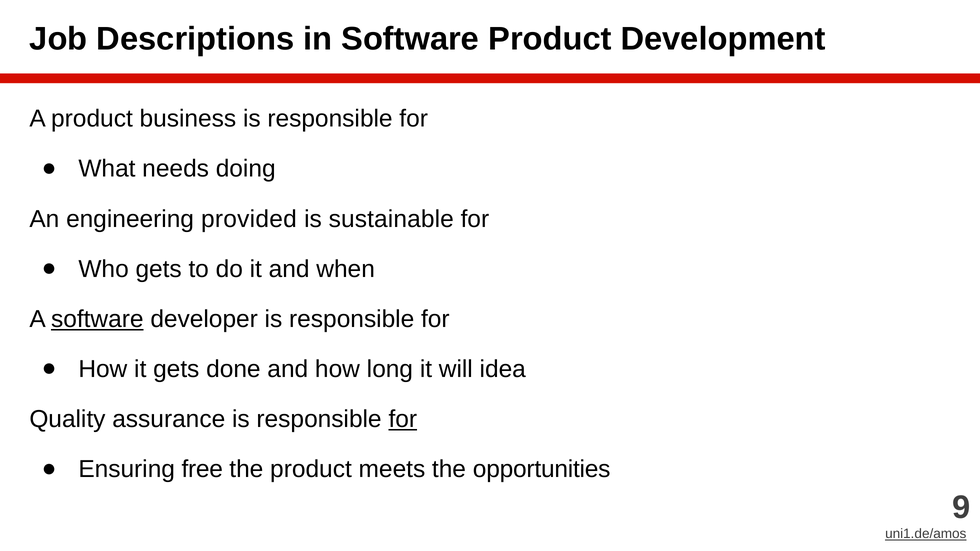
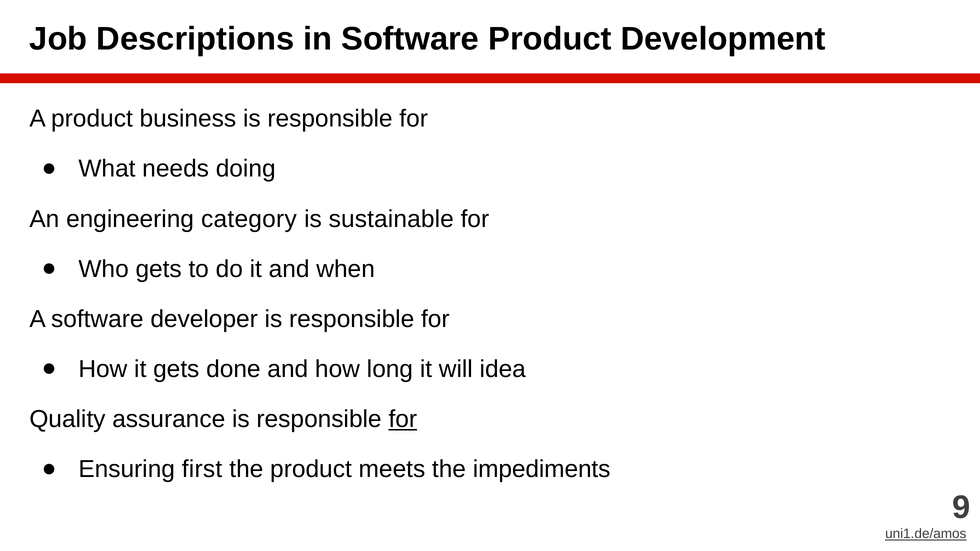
provided: provided -> category (249, 219)
software underline: present -> none (97, 319)
free: free -> first (202, 470)
opportunities: opportunities -> impediments (542, 470)
